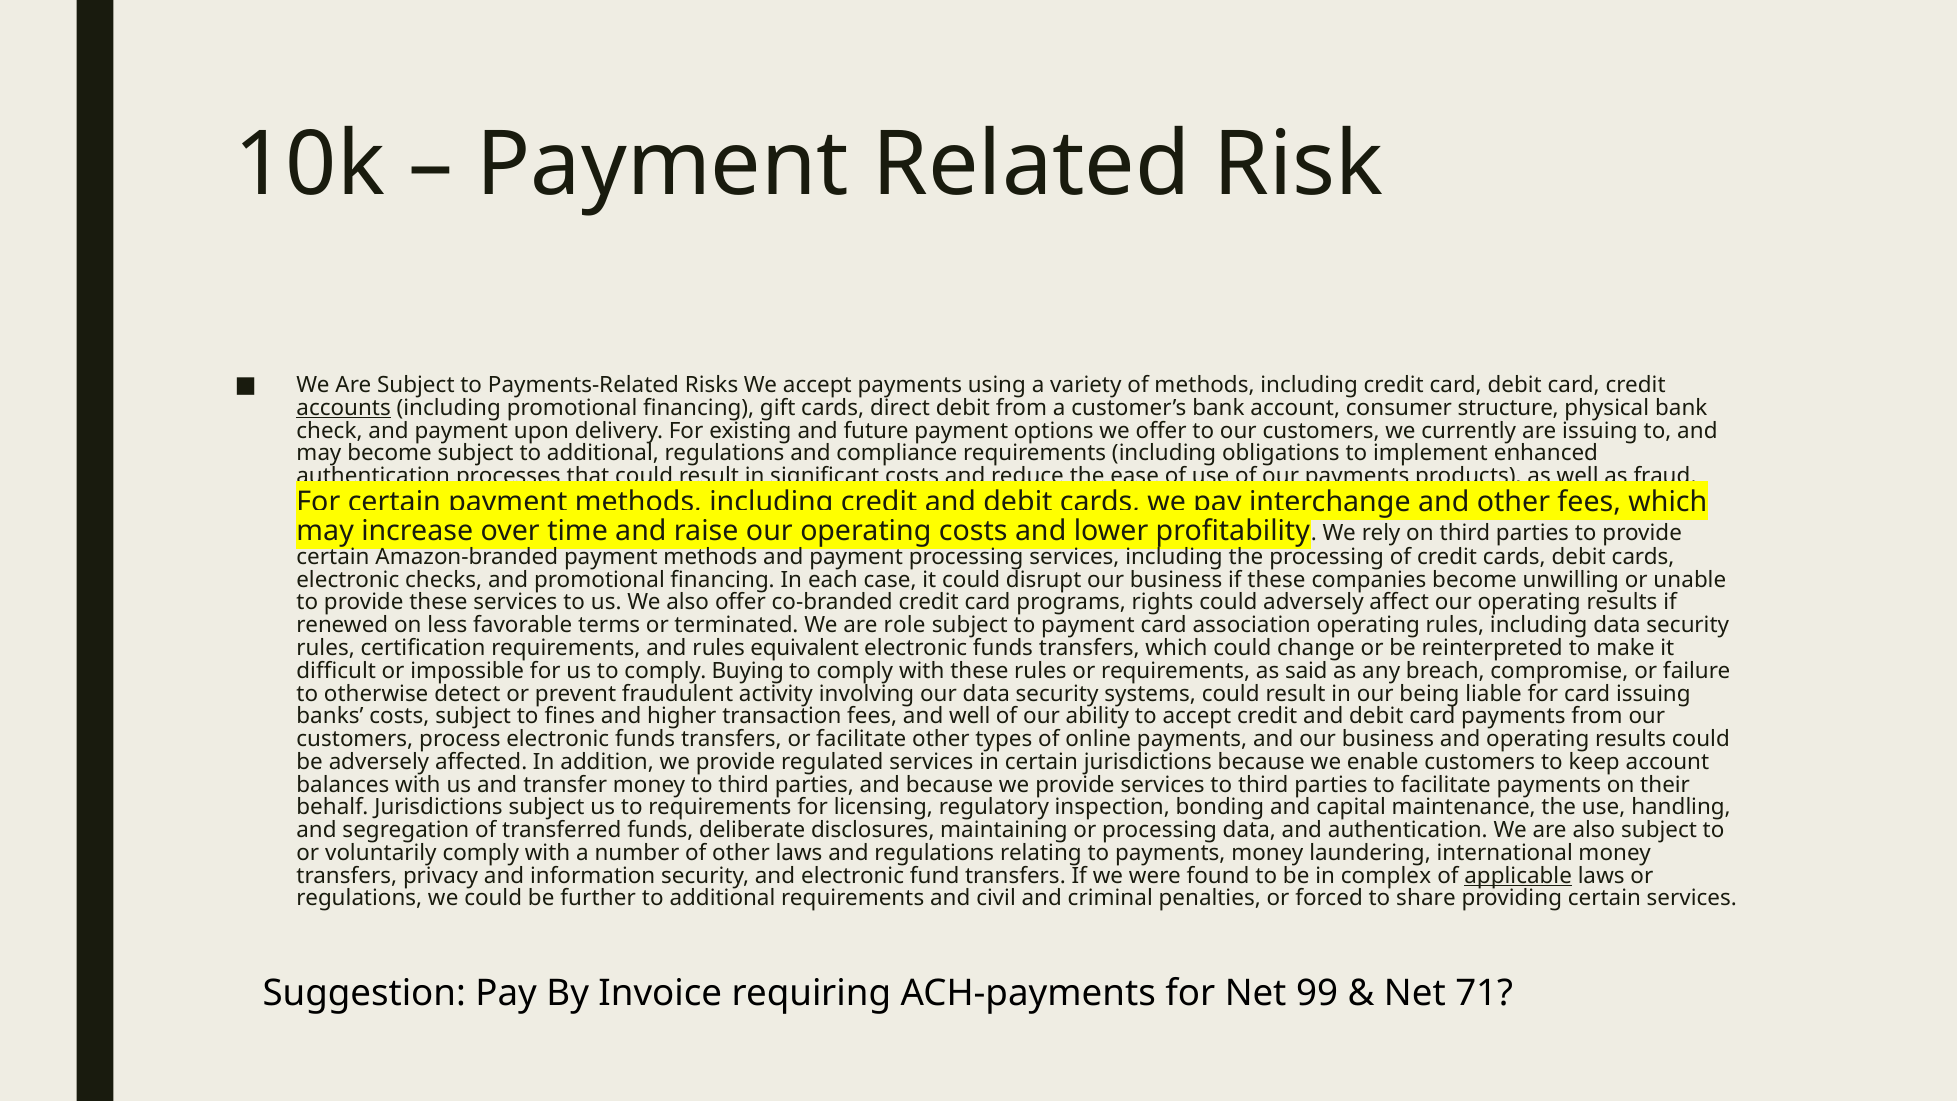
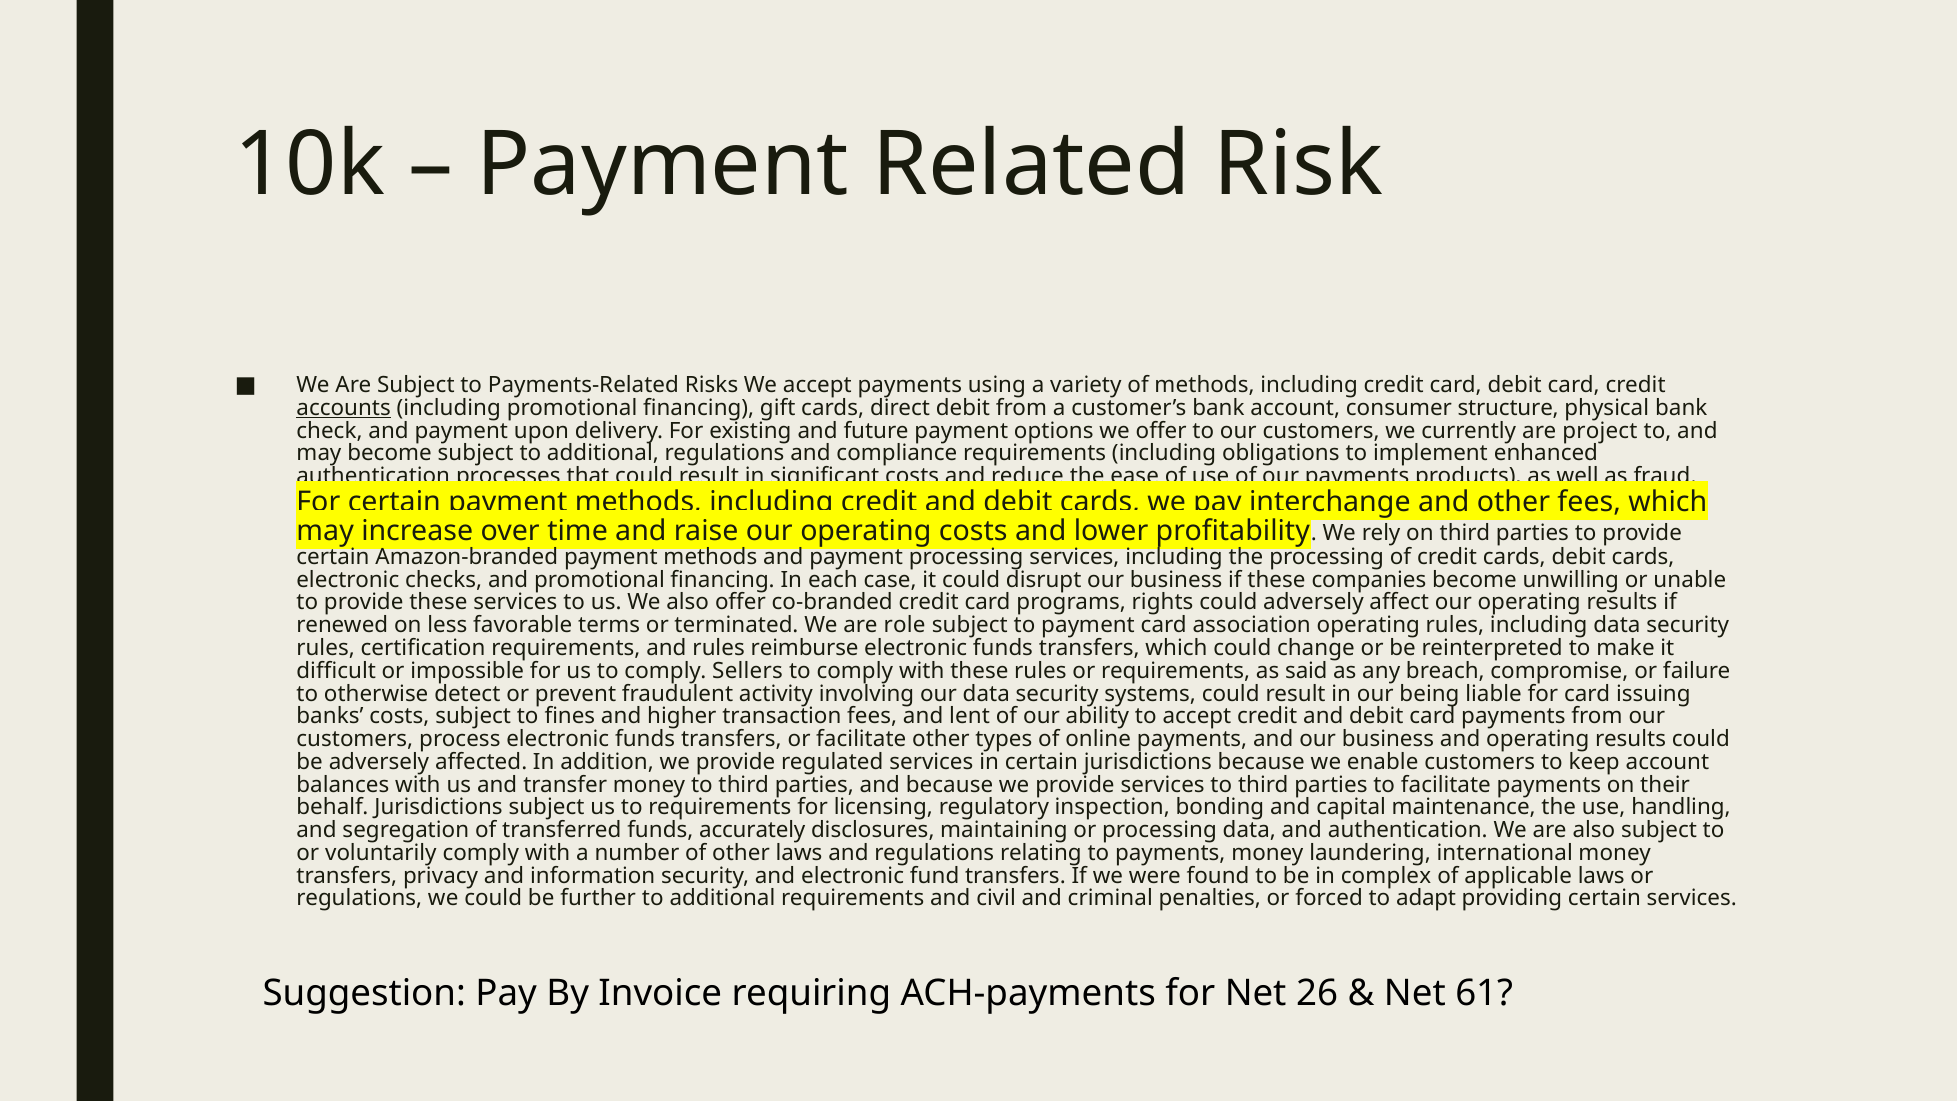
are issuing: issuing -> project (1600, 431)
equivalent: equivalent -> reimburse (805, 648)
Buying: Buying -> Sellers (747, 671)
and well: well -> lent (970, 716)
deliberate: deliberate -> accurately (752, 830)
applicable underline: present -> none (1518, 876)
share: share -> adapt (1426, 898)
99: 99 -> 26 (1317, 993)
71: 71 -> 61 (1484, 993)
